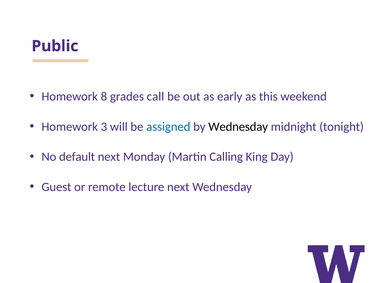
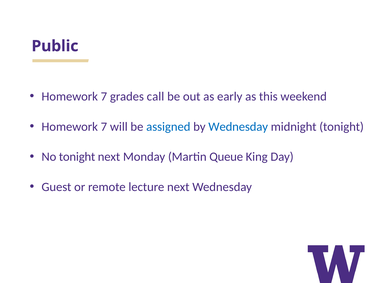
8: 8 -> 7 (104, 97)
3: 3 -> 7 (104, 127)
Wednesday colour: black -> blue (238, 127)
No default: default -> tonight (77, 157)
Calling: Calling -> Queue (226, 157)
